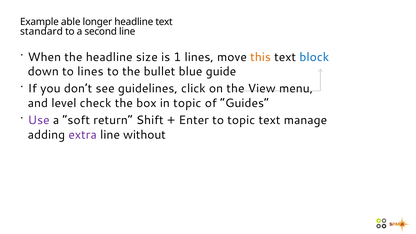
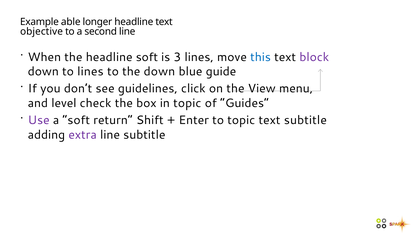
standard: standard -> objective (41, 31)
headline size: size -> soft (147, 57)
1: 1 -> 3 (177, 57)
this colour: orange -> blue (261, 57)
block colour: blue -> purple (314, 57)
the bullet: bullet -> down (159, 72)
text manage: manage -> subtitle (305, 120)
line without: without -> subtitle (144, 135)
